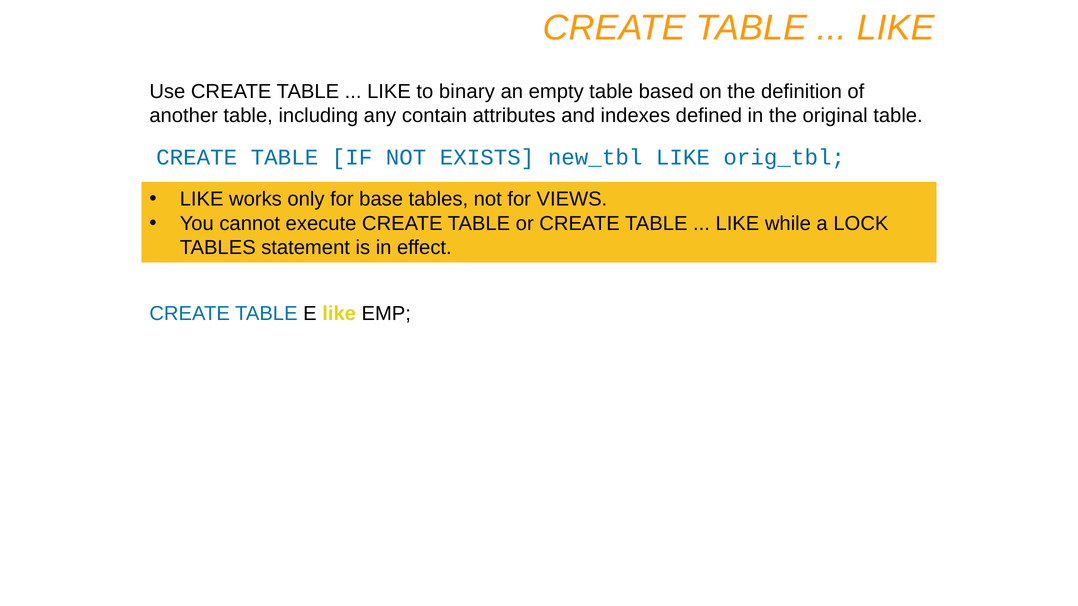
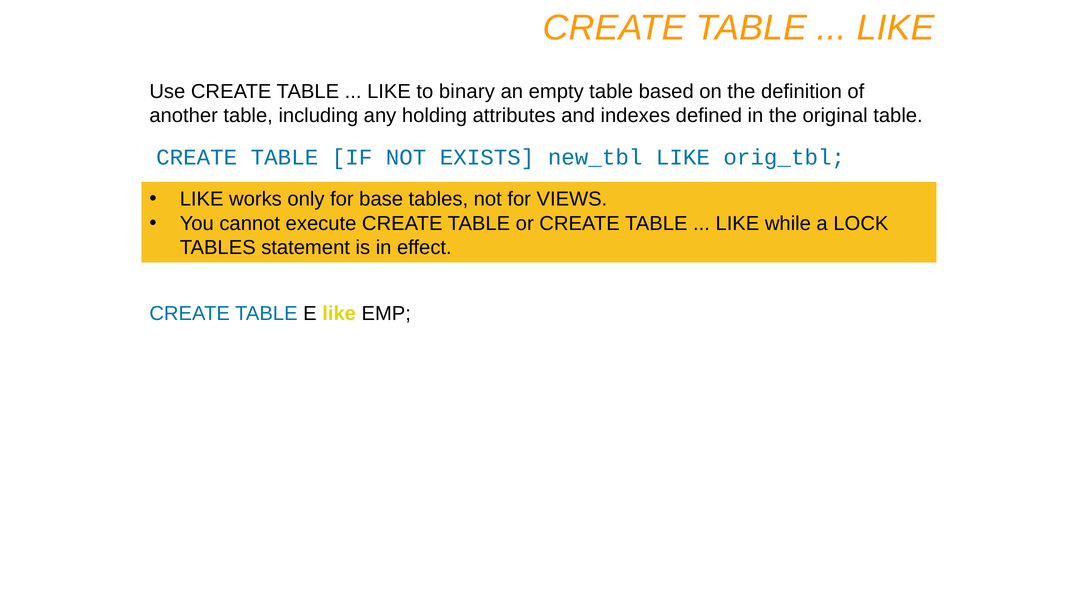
contain: contain -> holding (435, 116)
